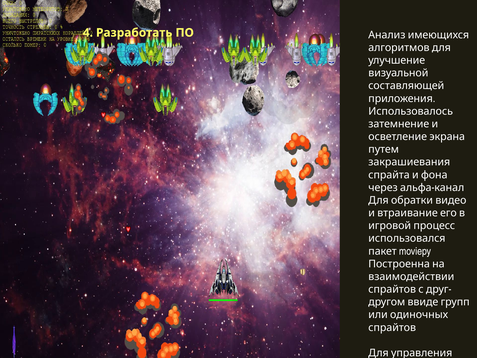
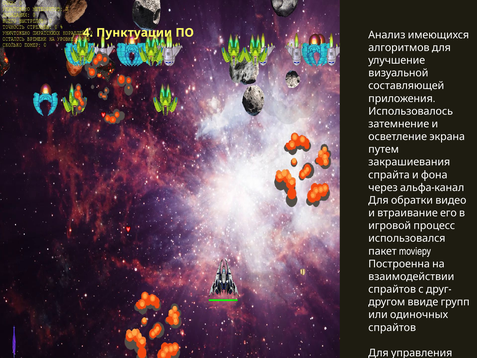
Разработать: Разработать -> Пунктуации (134, 33)
